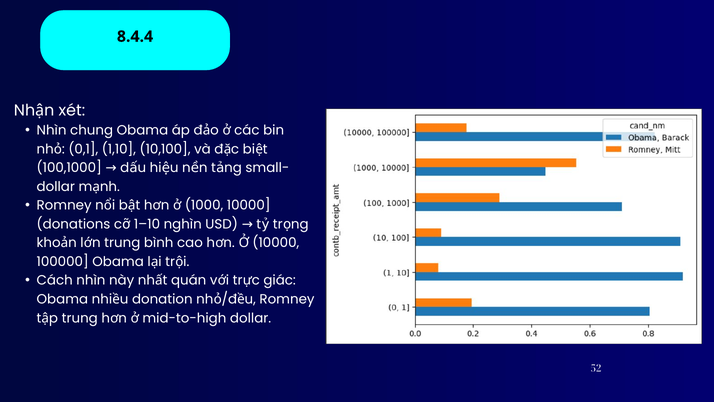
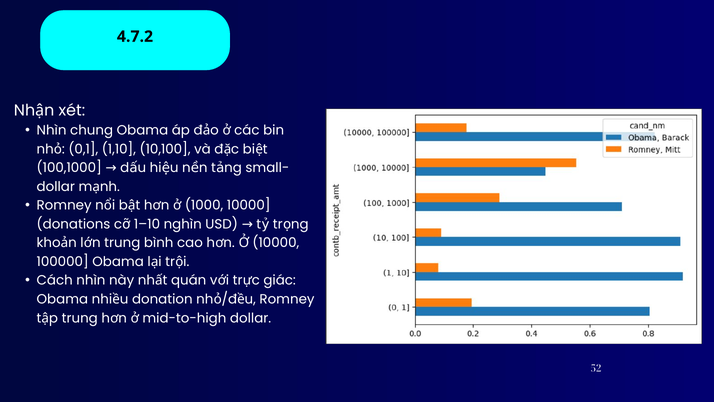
8.4.4: 8.4.4 -> 4.7.2 (135, 36)
